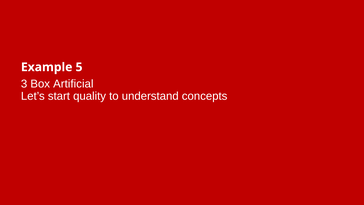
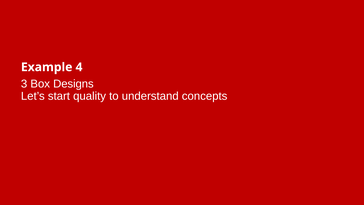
5: 5 -> 4 (79, 67)
Artificial: Artificial -> Designs (73, 84)
